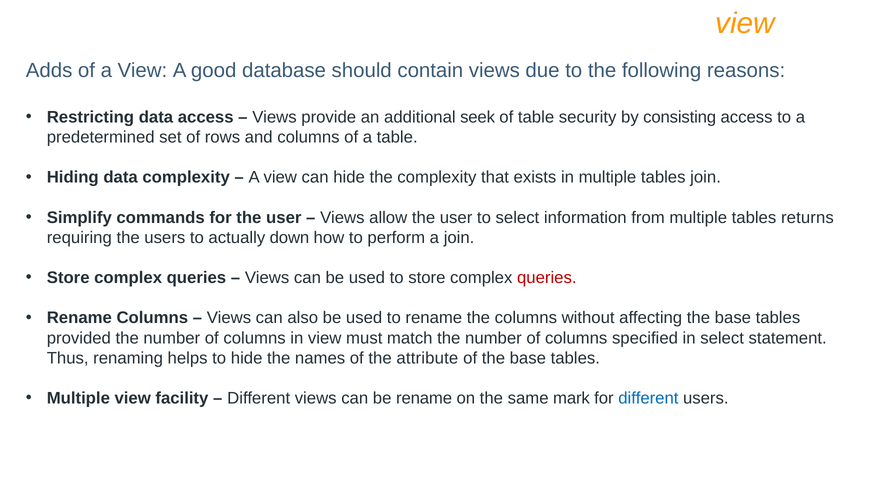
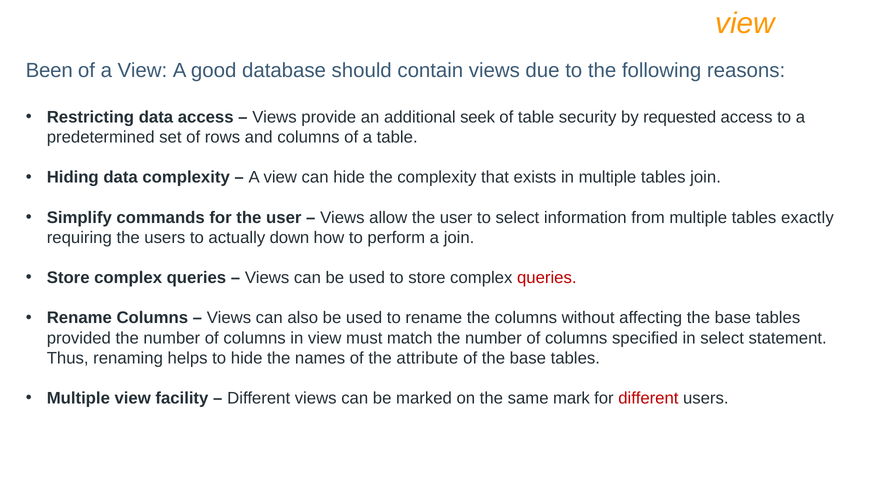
Adds: Adds -> Been (49, 71)
consisting: consisting -> requested (680, 117)
returns: returns -> exactly (807, 218)
be rename: rename -> marked (424, 399)
different colour: blue -> red (648, 399)
